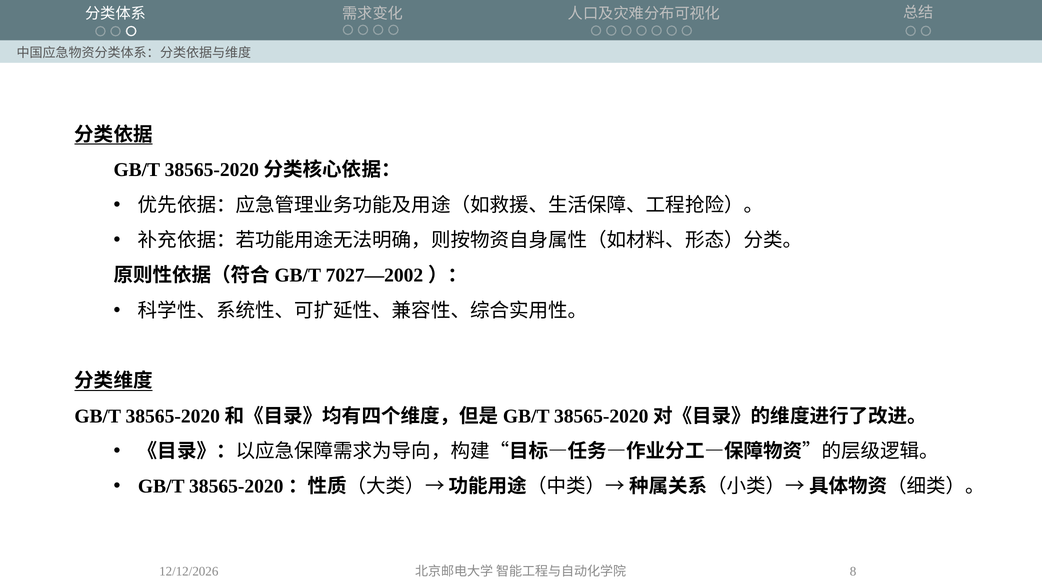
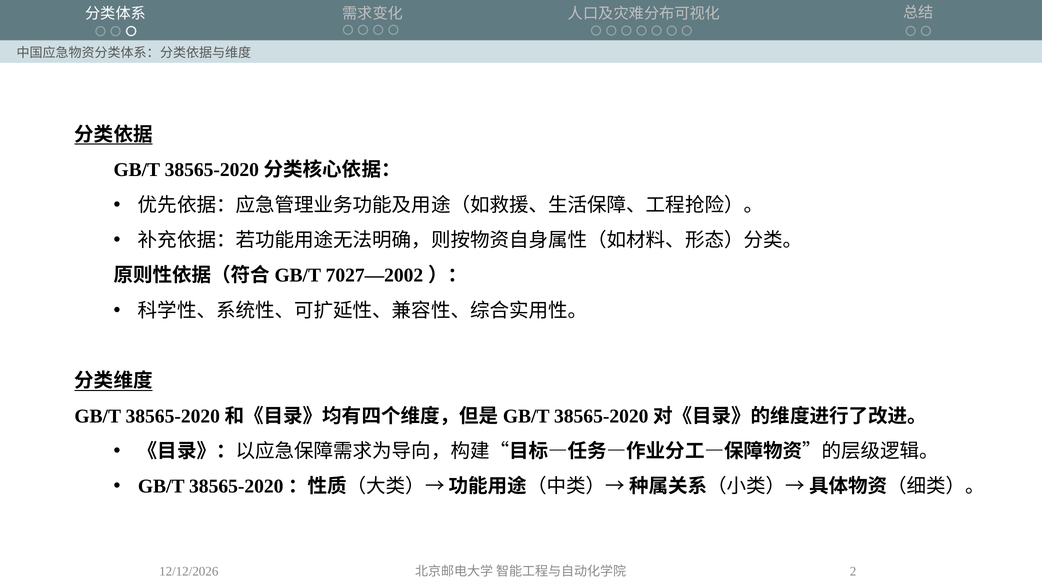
8: 8 -> 2 (853, 571)
